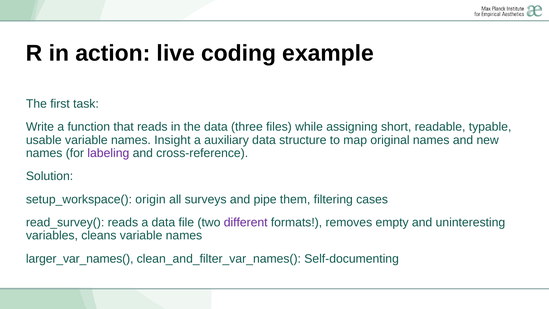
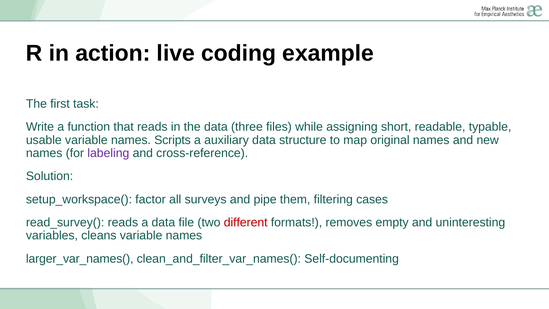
Insight: Insight -> Scripts (173, 140)
origin: origin -> factor (151, 199)
different colour: purple -> red (246, 222)
